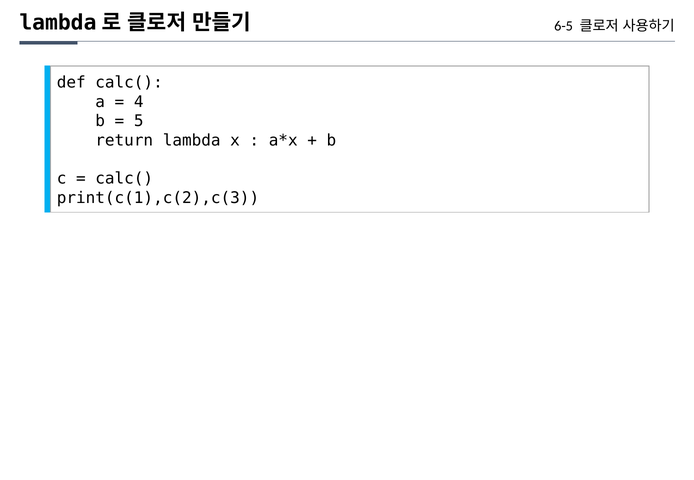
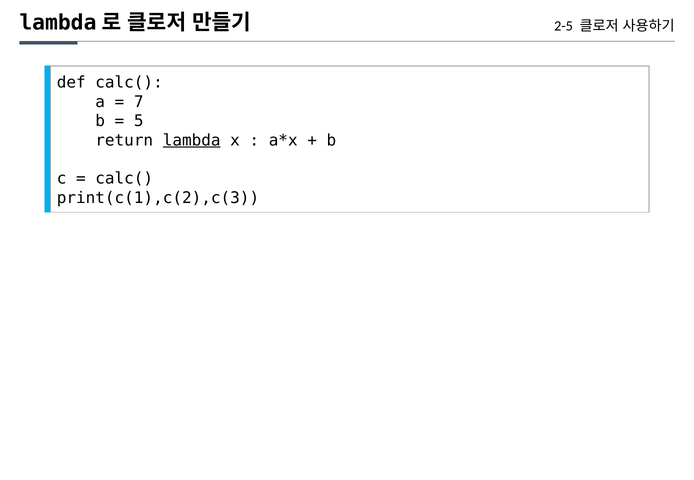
6-5: 6-5 -> 2-5 (564, 26)
4: 4 -> 7 (139, 102)
lambda underline: none -> present (192, 140)
